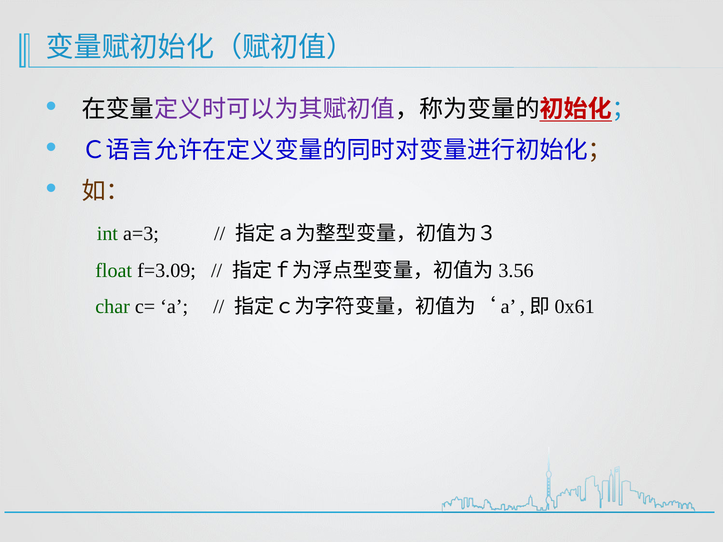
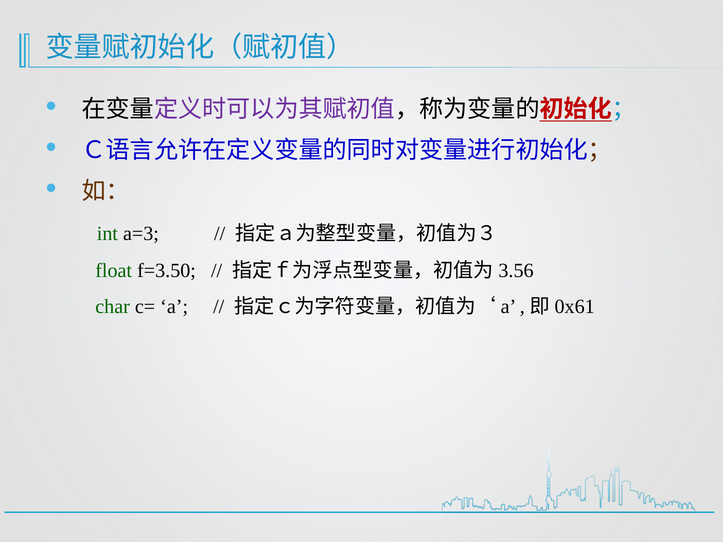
f=3.09: f=3.09 -> f=3.50 (167, 271)
